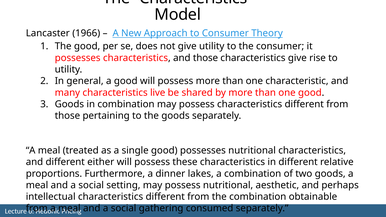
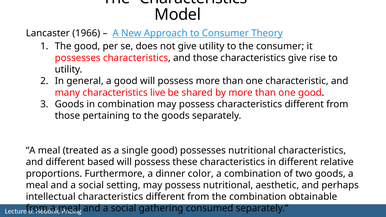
either: either -> based (101, 162)
lakes: lakes -> color (201, 174)
